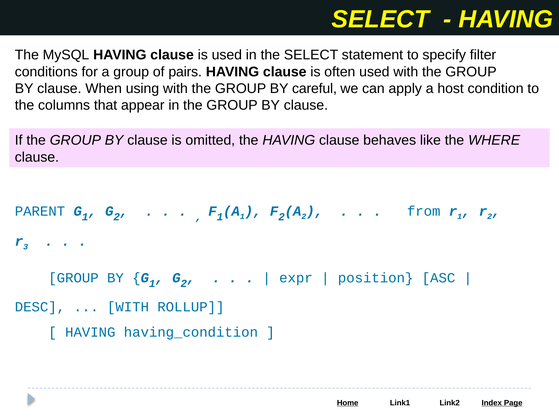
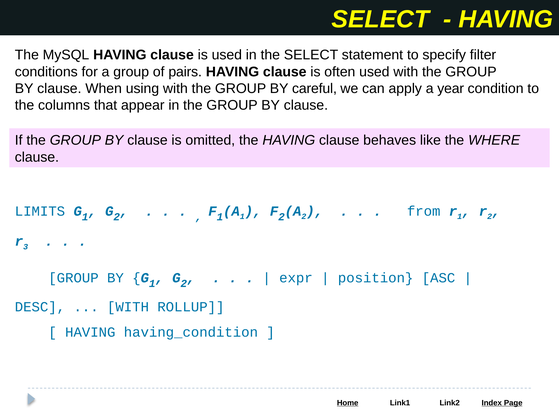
host: host -> year (451, 89)
PARENT: PARENT -> LIMITS (40, 211)
